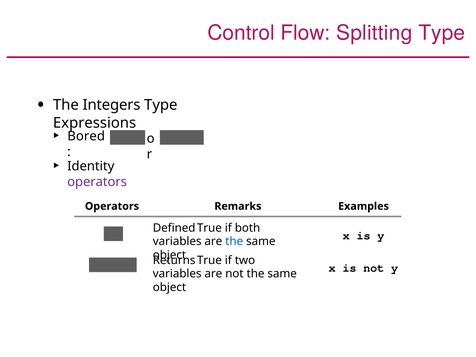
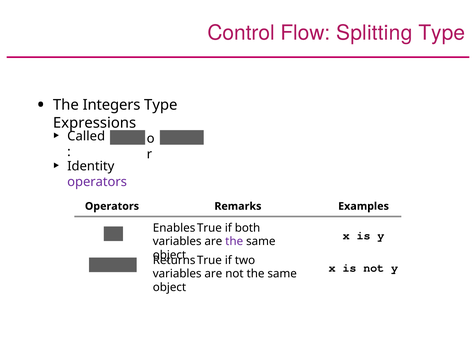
Bored: Bored -> Called (86, 136)
Defined: Defined -> Enables (174, 228)
the colour: blue -> purple (234, 241)
